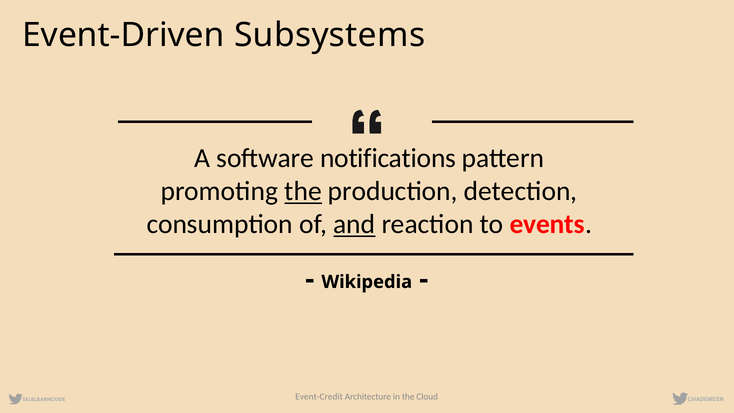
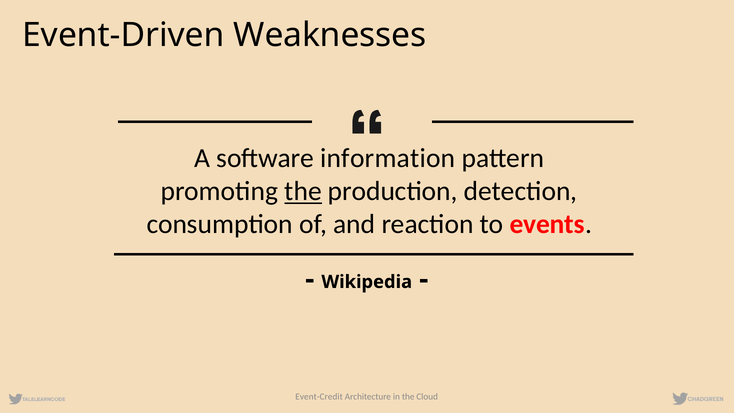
Subsystems: Subsystems -> Weaknesses (330, 35)
notifications: notifications -> information (388, 158)
and underline: present -> none (354, 224)
